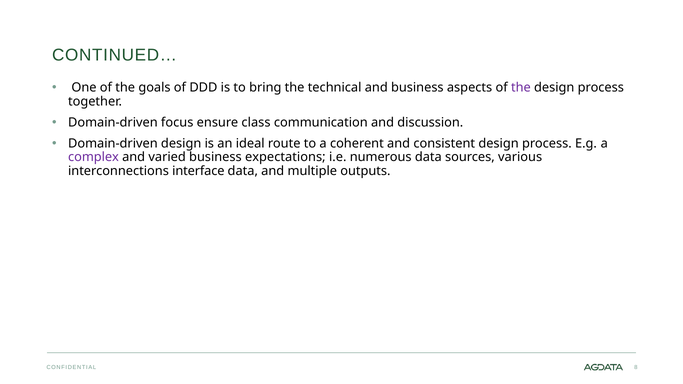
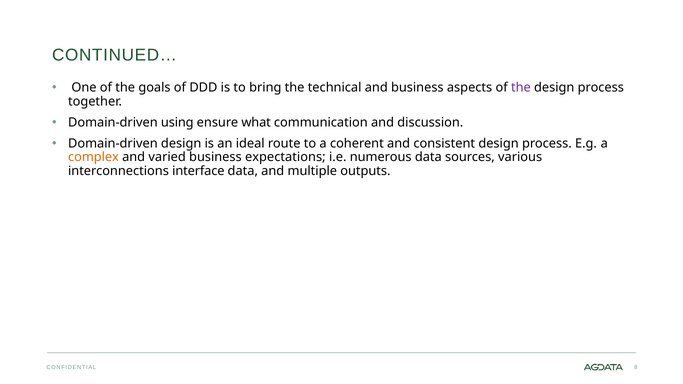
focus: focus -> using (177, 122)
class: class -> what (256, 122)
complex colour: purple -> orange (93, 157)
